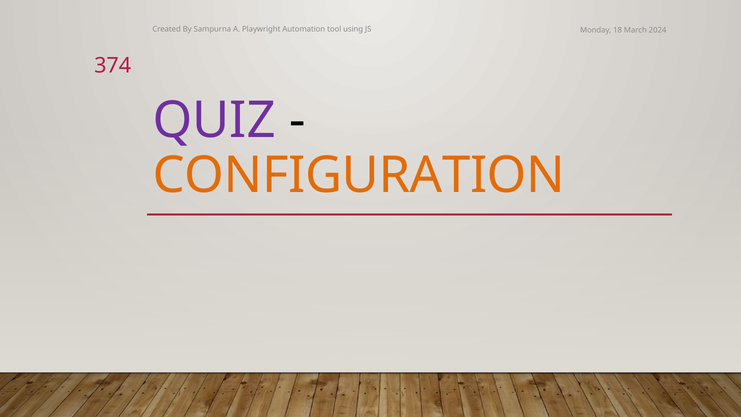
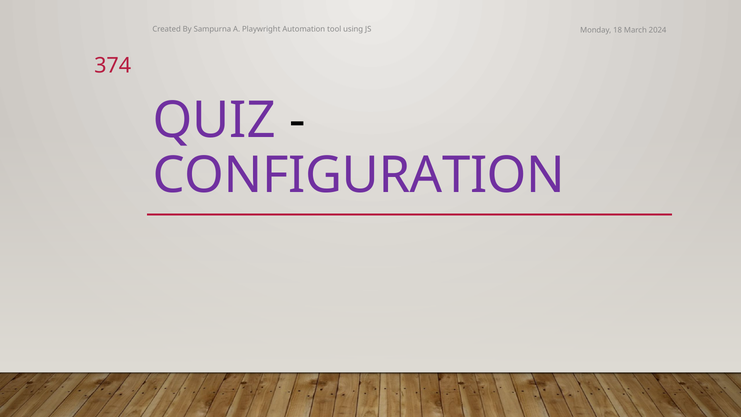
CONFIGURATION colour: orange -> purple (359, 175)
